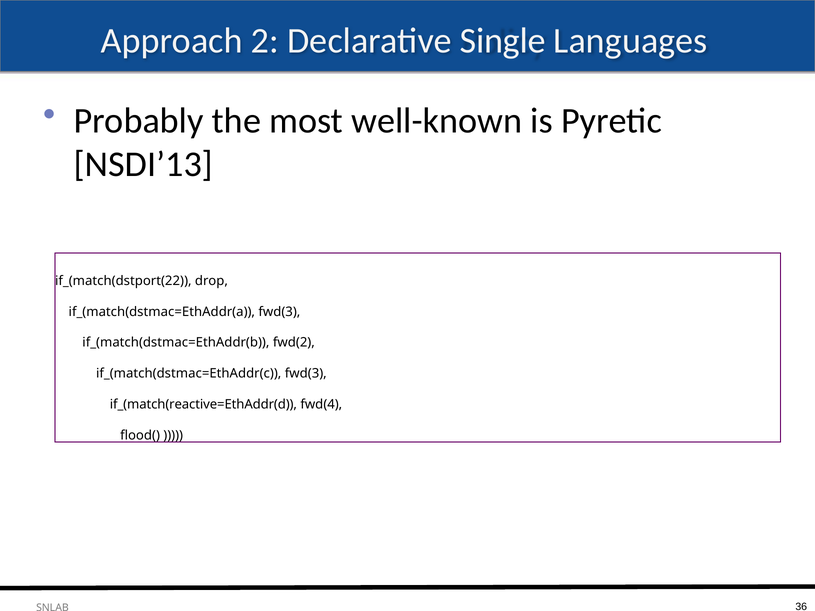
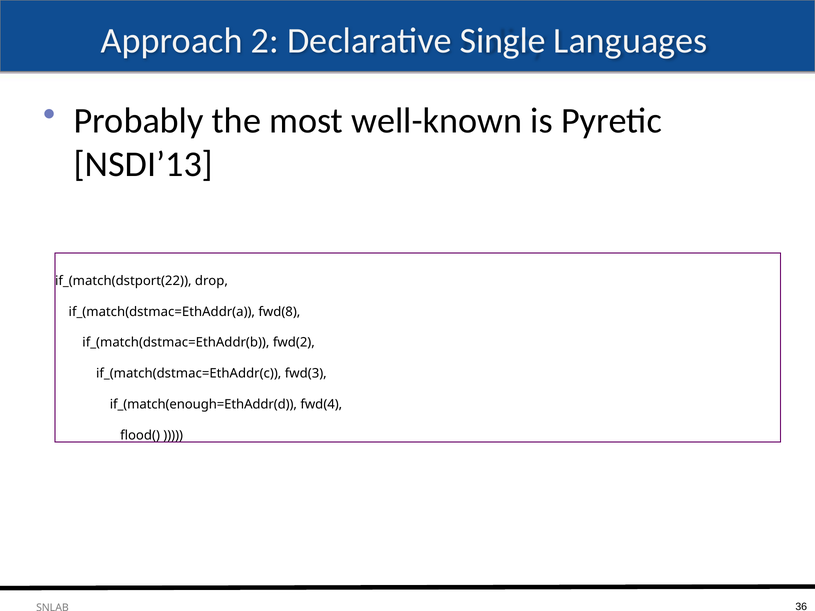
if_(match(dstmac=EthAddr(a fwd(3: fwd(3 -> fwd(8 (279, 312)
if_(match(reactive=EthAddr(d: if_(match(reactive=EthAddr(d -> if_(match(enough=EthAddr(d (203, 405)
